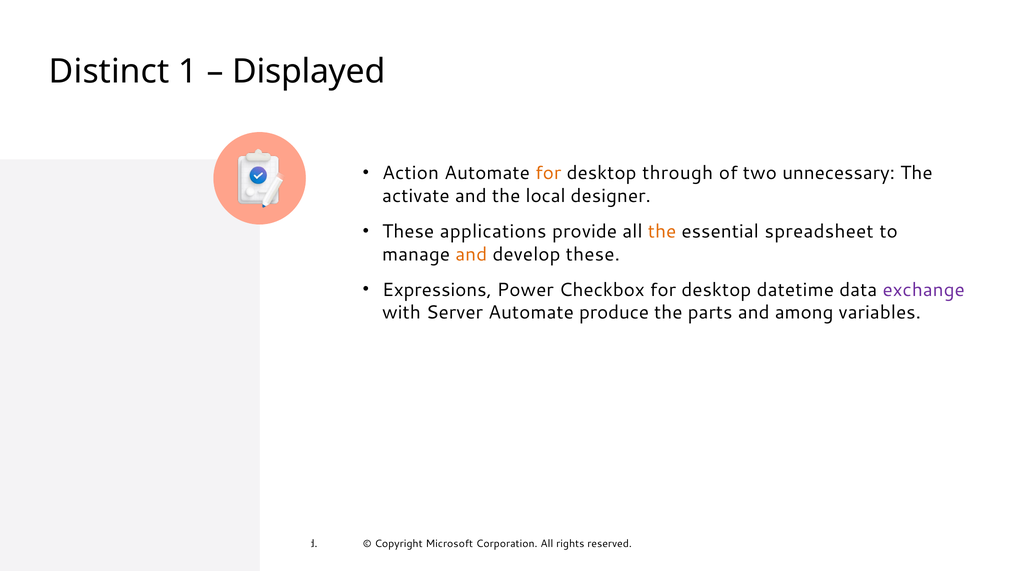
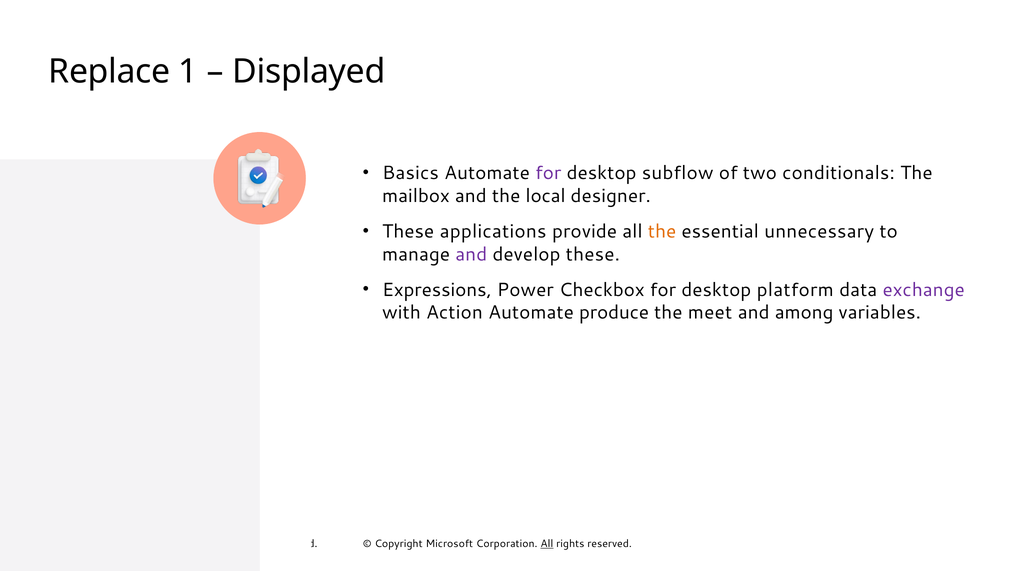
Distinct: Distinct -> Replace (109, 71)
Action: Action -> Basics (411, 173)
for colour: orange -> purple (548, 173)
through: through -> subflow (678, 173)
unnecessary: unnecessary -> conditionals (838, 173)
activate: activate -> mailbox (416, 196)
spreadsheet: spreadsheet -> unnecessary (819, 231)
and colour: orange -> purple (471, 254)
datetime: datetime -> platform (795, 290)
Server: Server -> Action (454, 313)
parts: parts -> meet (710, 313)
All underline: none -> present (547, 543)
